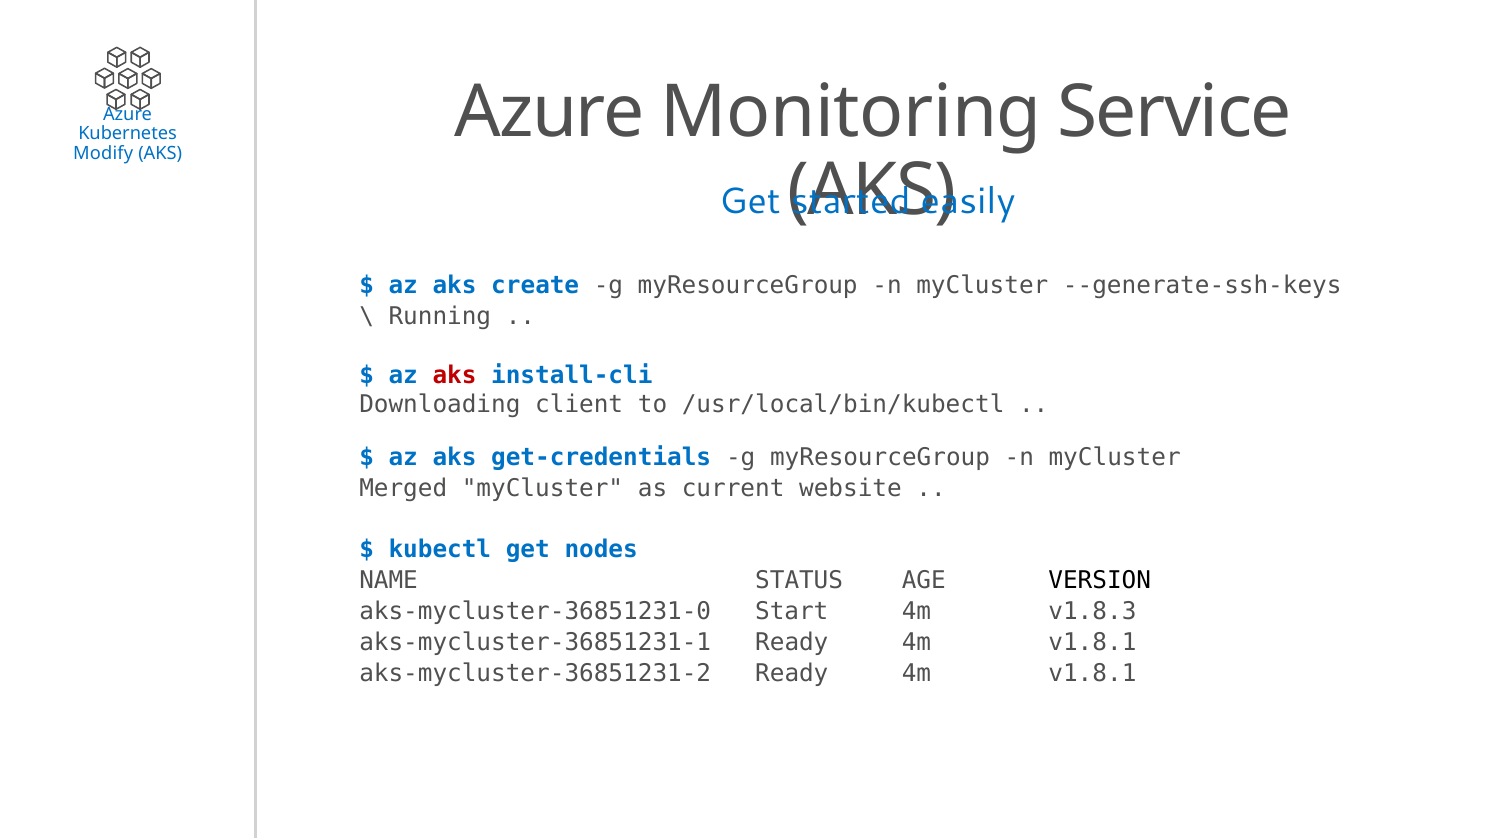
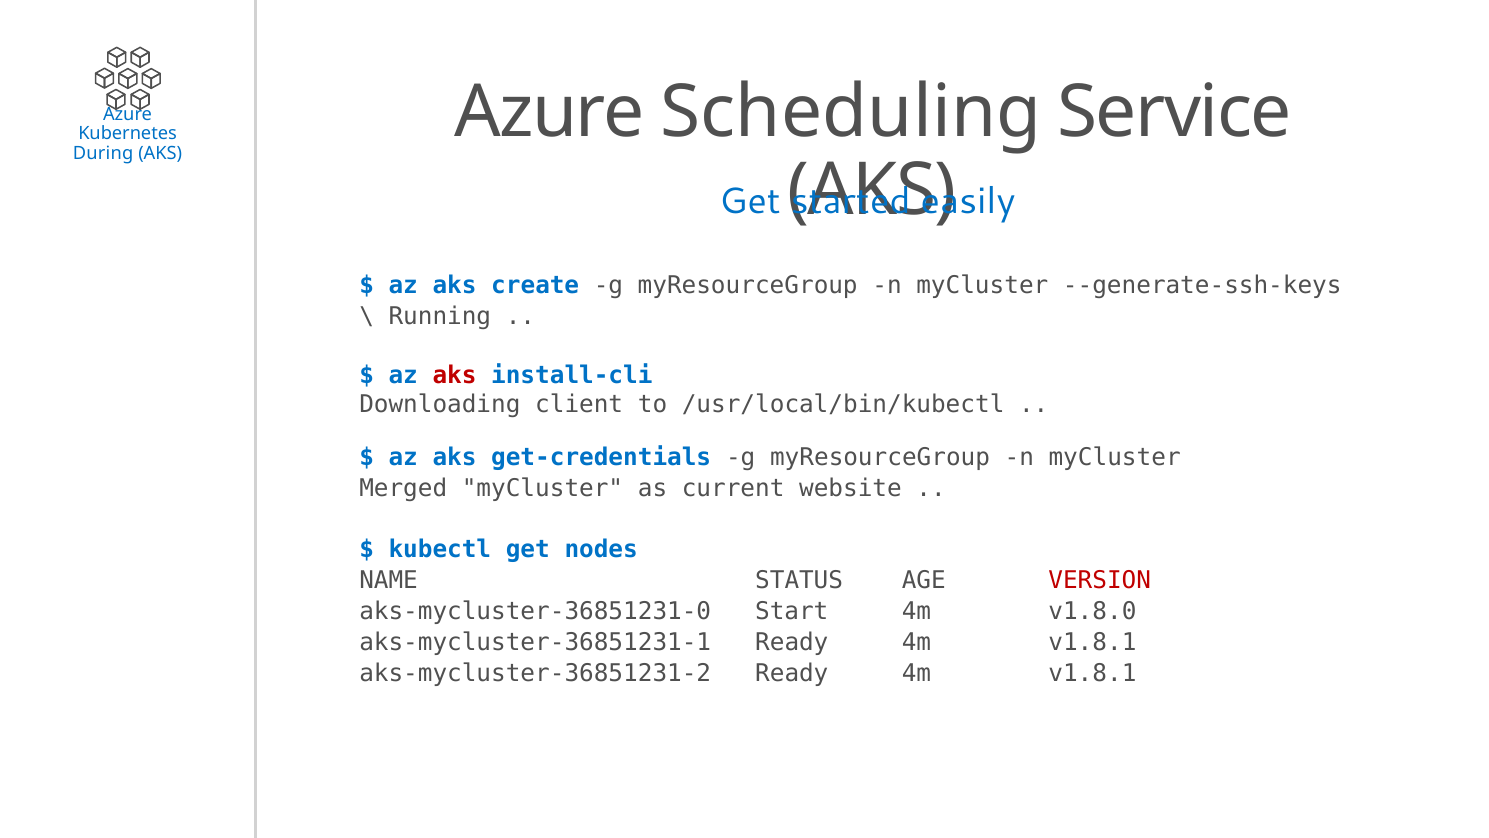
Monitoring: Monitoring -> Scheduling (851, 112)
Modify: Modify -> During (103, 153)
VERSION colour: black -> red (1100, 580)
v1.8.3: v1.8.3 -> v1.8.0 (1092, 611)
